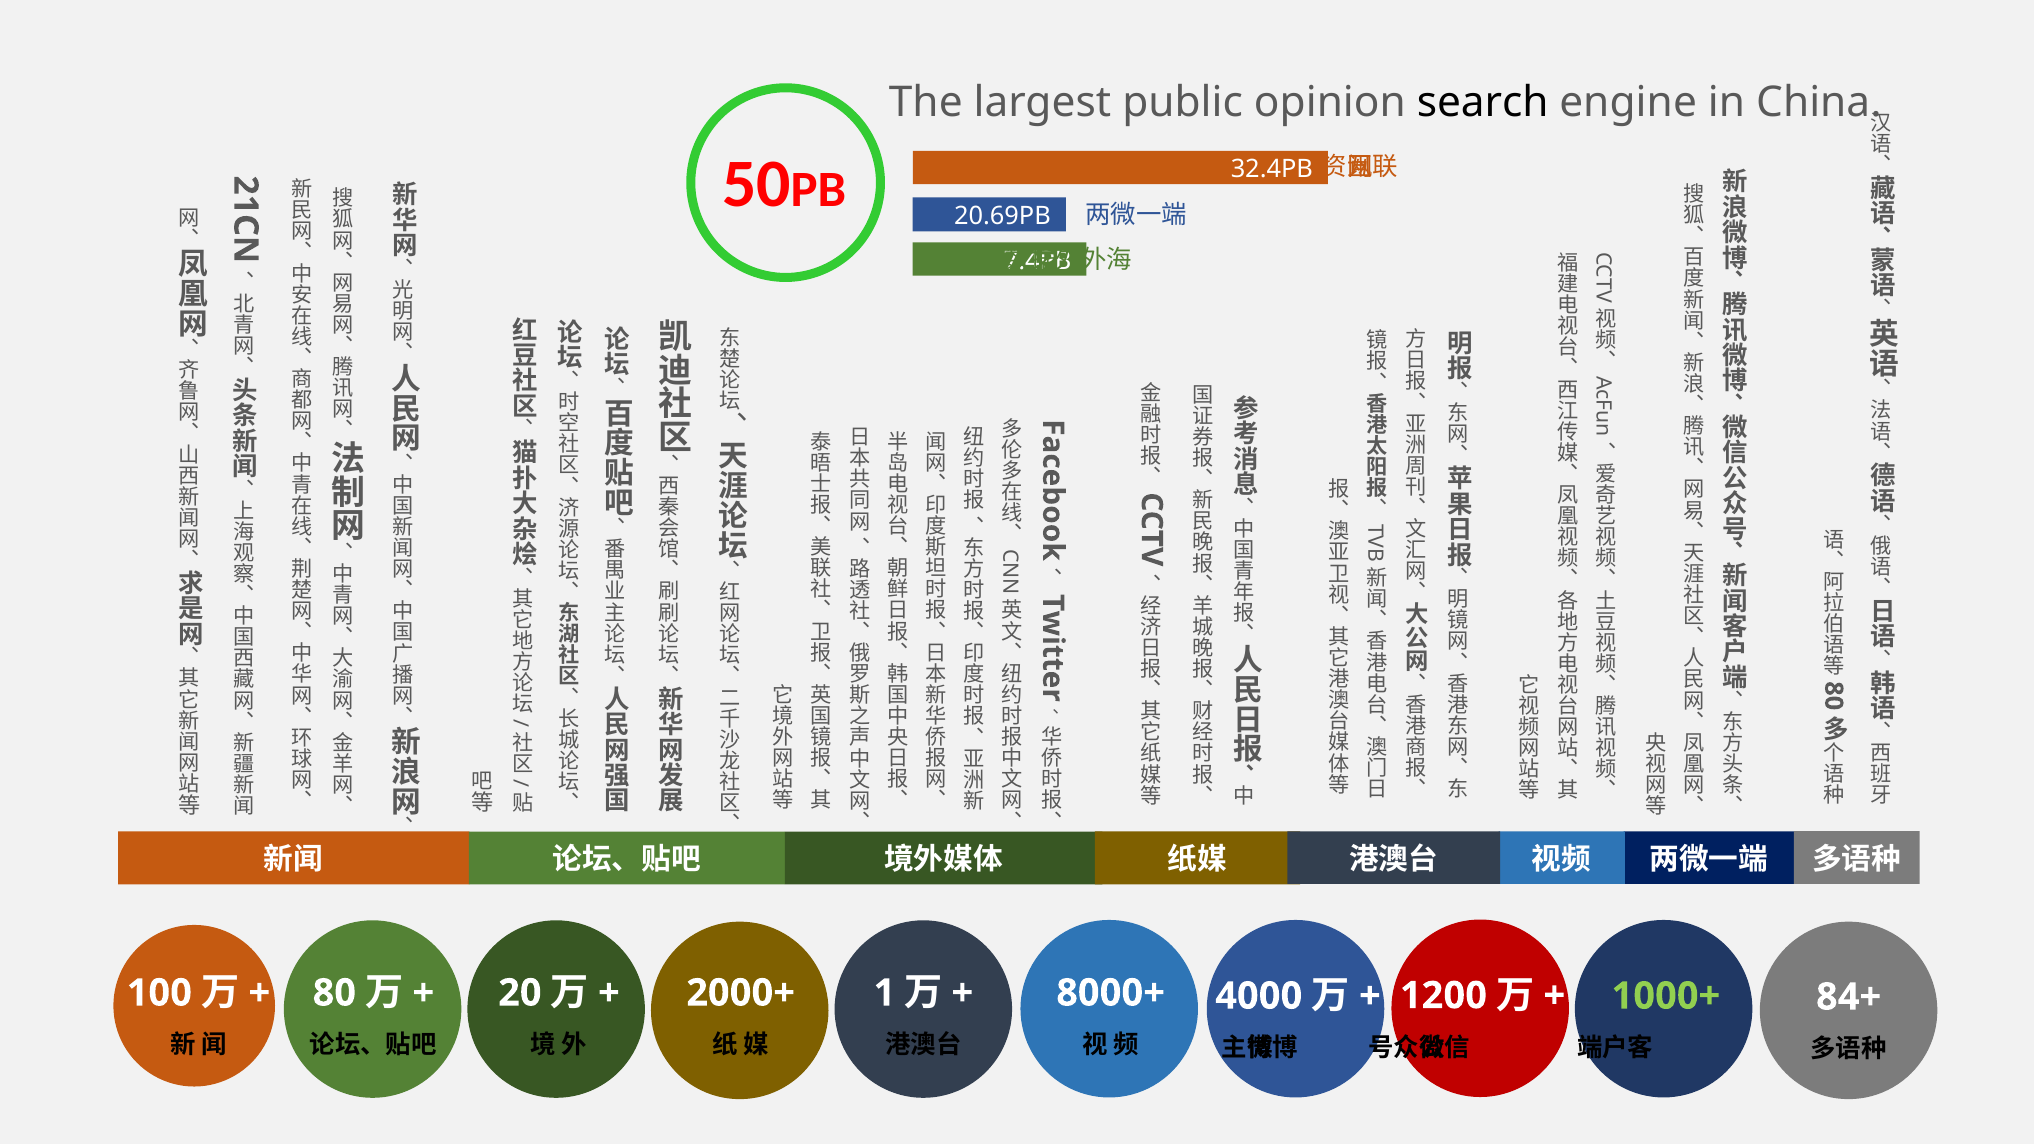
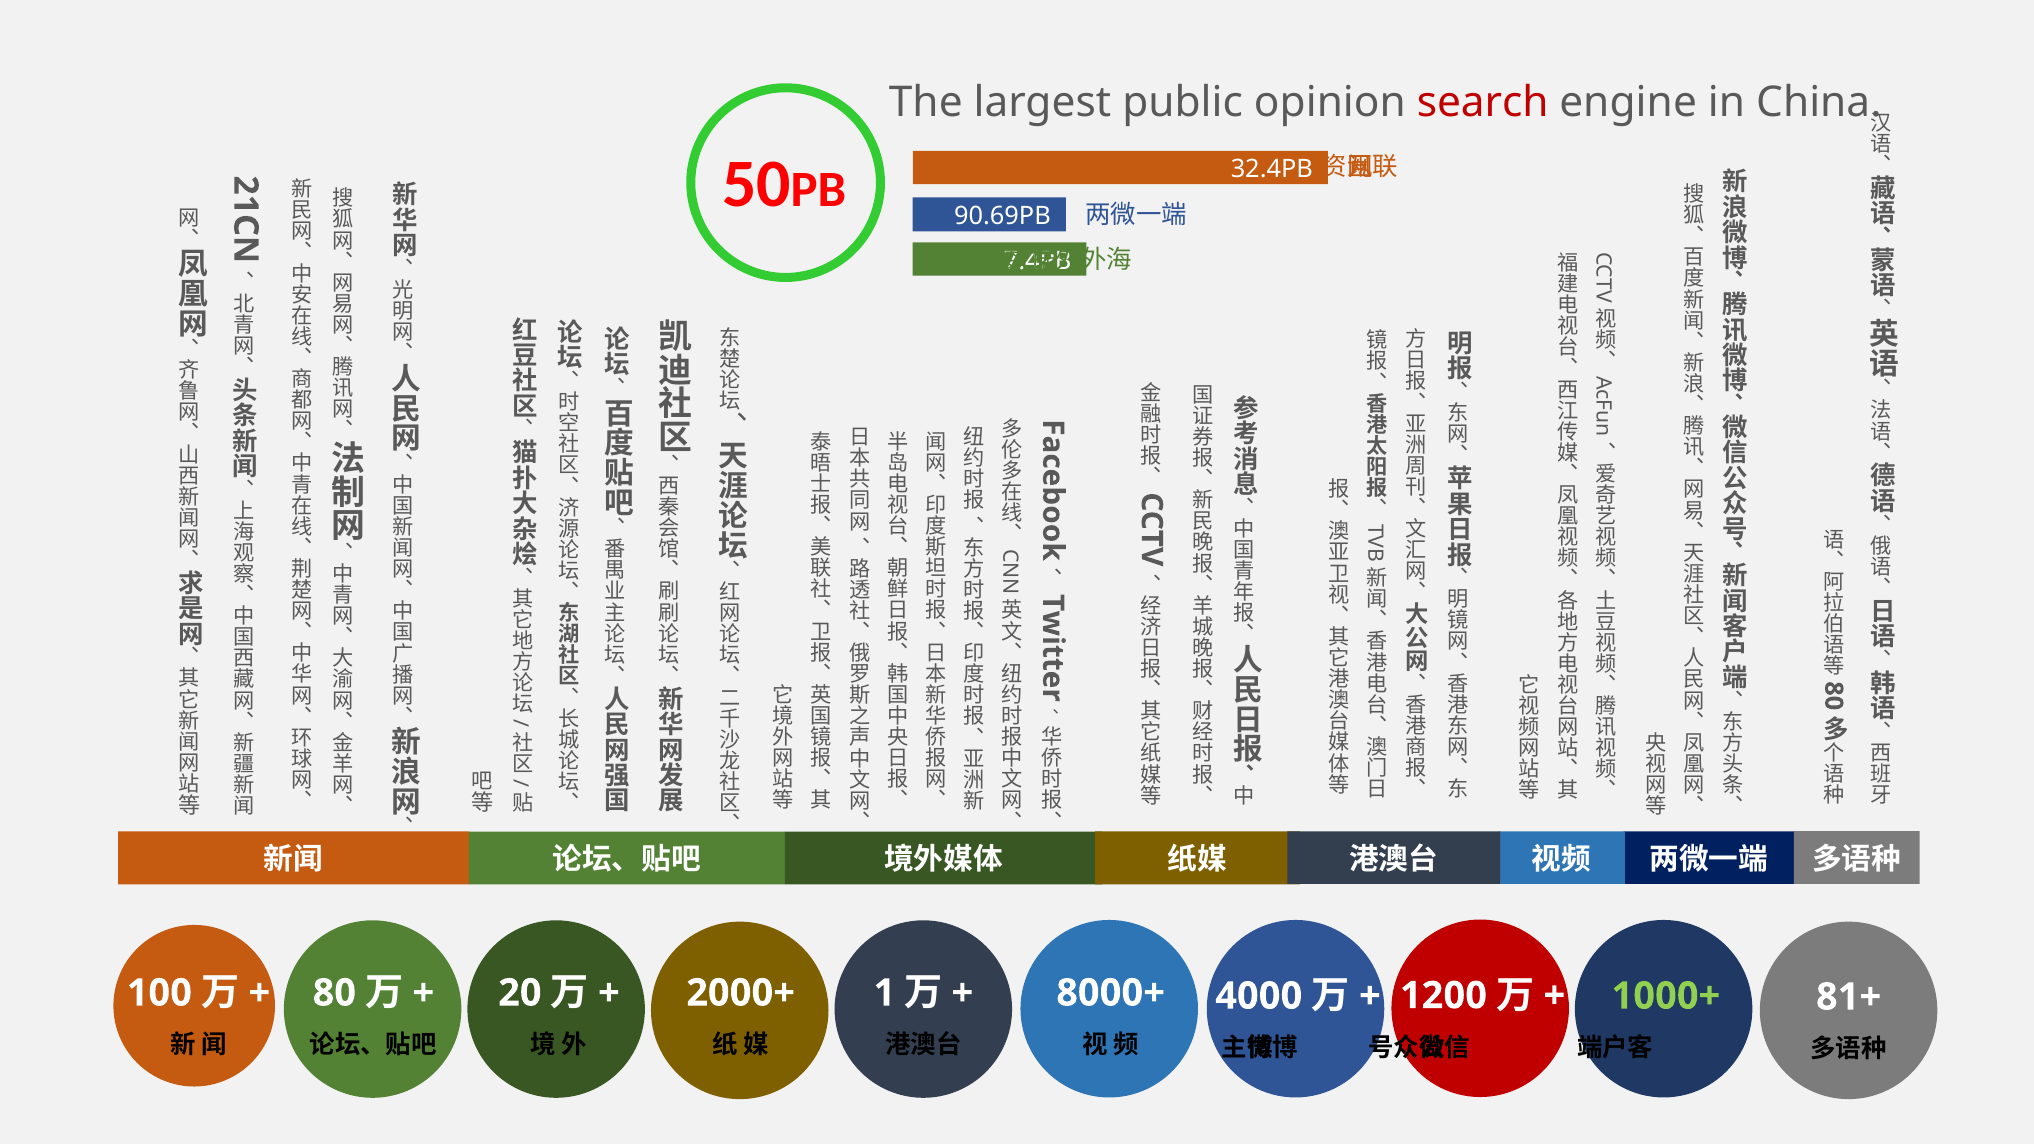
search colour: black -> red (1483, 102)
20.69PB: 20.69PB -> 90.69PB (1002, 216)
84+: 84+ -> 81+ (1849, 997)
